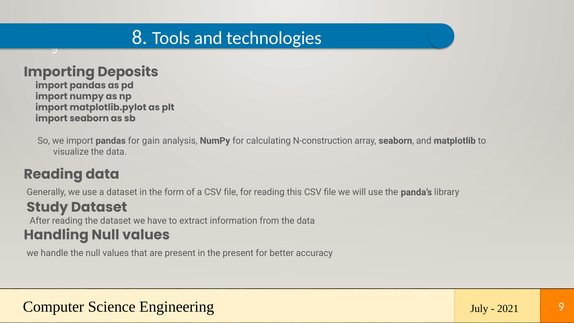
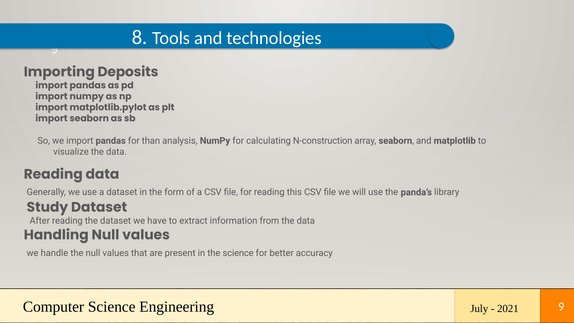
gain: gain -> than (151, 141)
the present: present -> science (238, 253)
